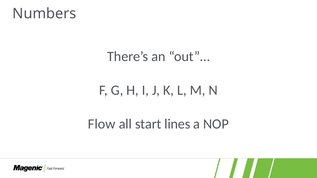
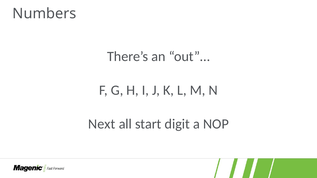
Flow: Flow -> Next (102, 124)
lines: lines -> digit (177, 124)
